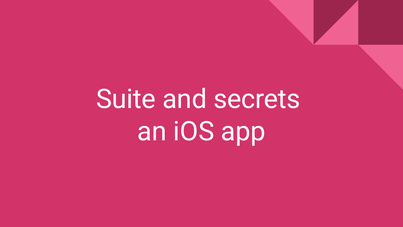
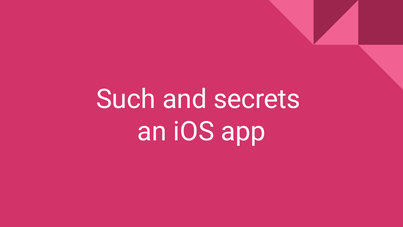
Suite: Suite -> Such (126, 99)
